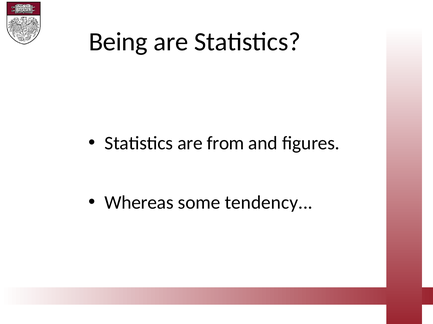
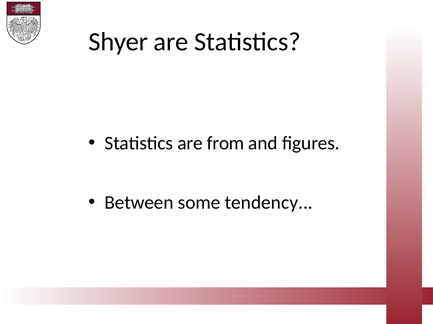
Being: Being -> Shyer (118, 42)
Whereas: Whereas -> Between (139, 203)
